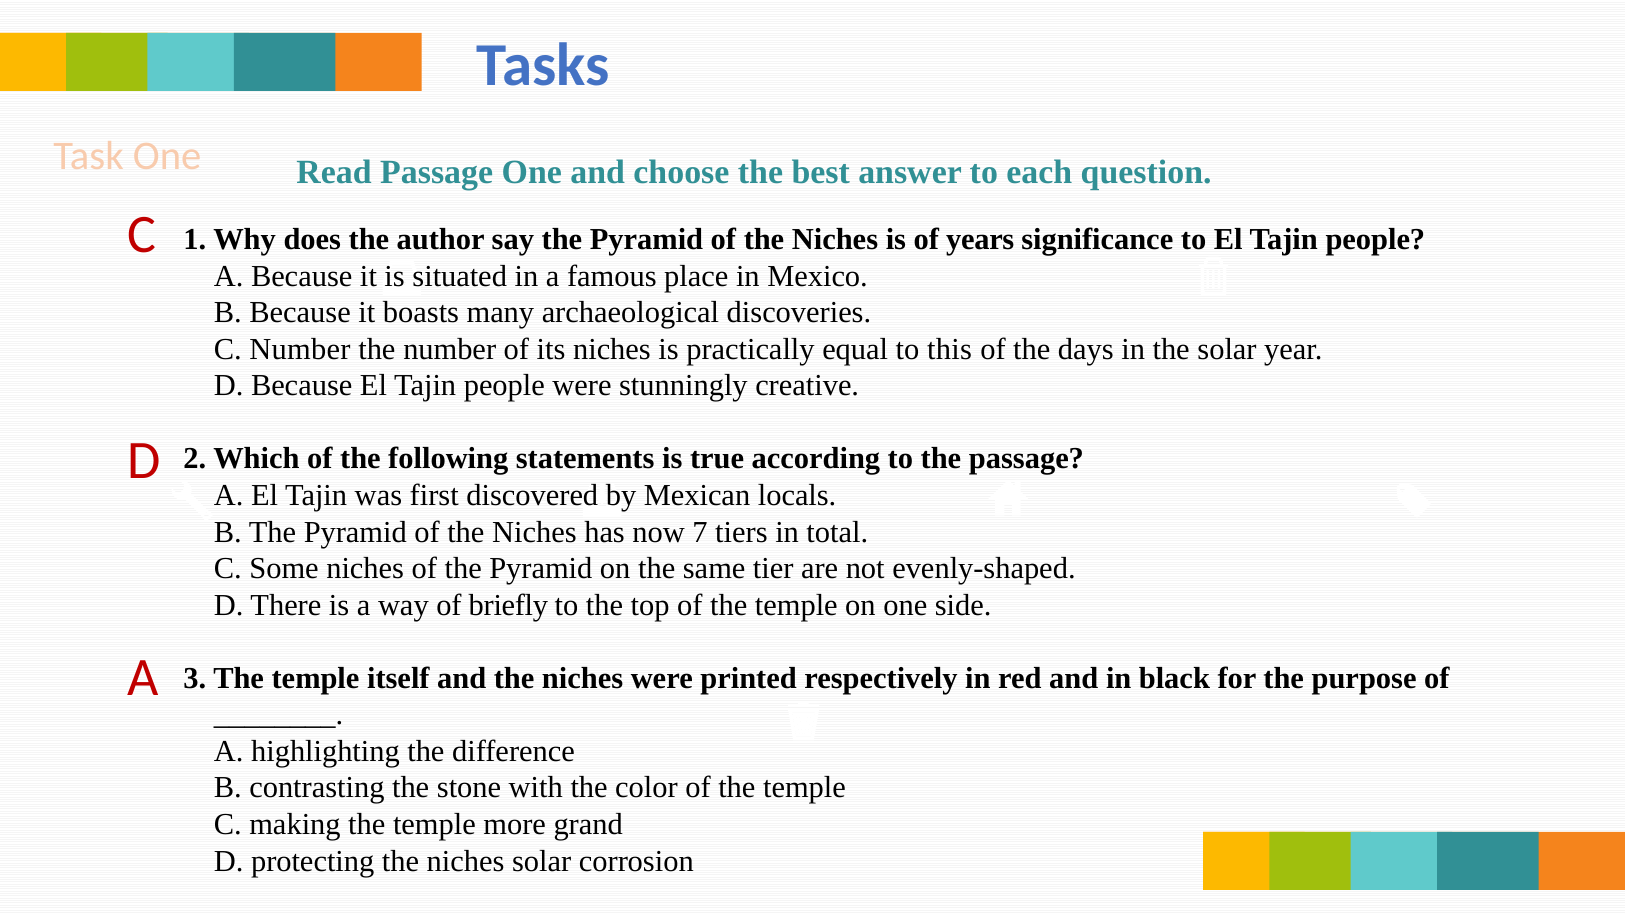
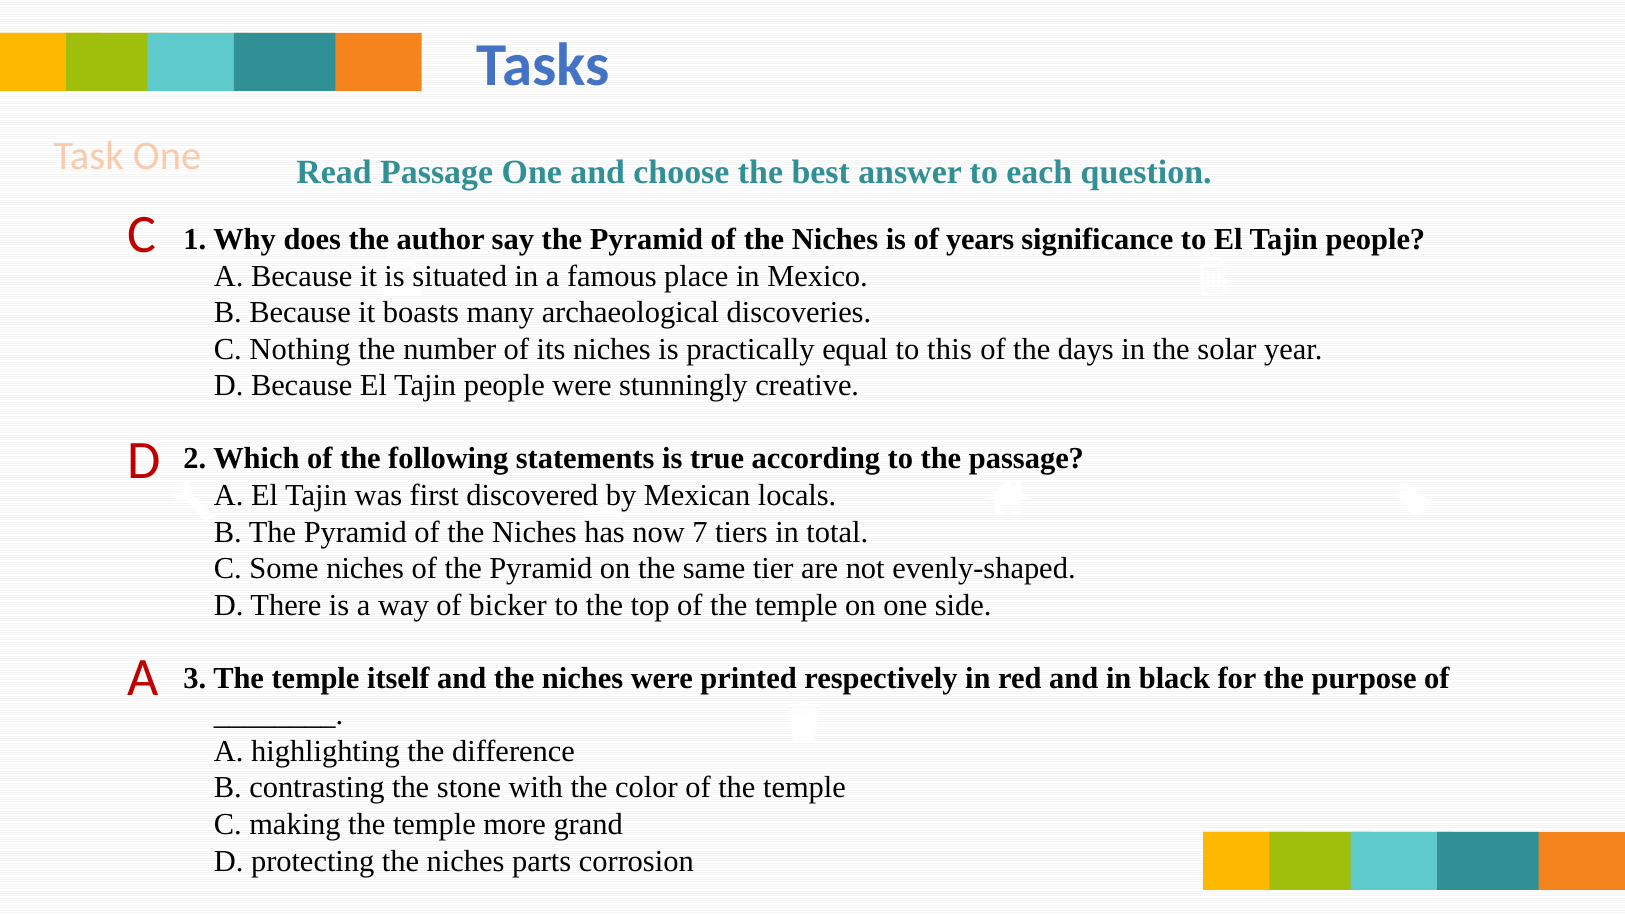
C Number: Number -> Nothing (300, 349)
briefly: briefly -> bicker (508, 605)
niches solar: solar -> parts (542, 861)
